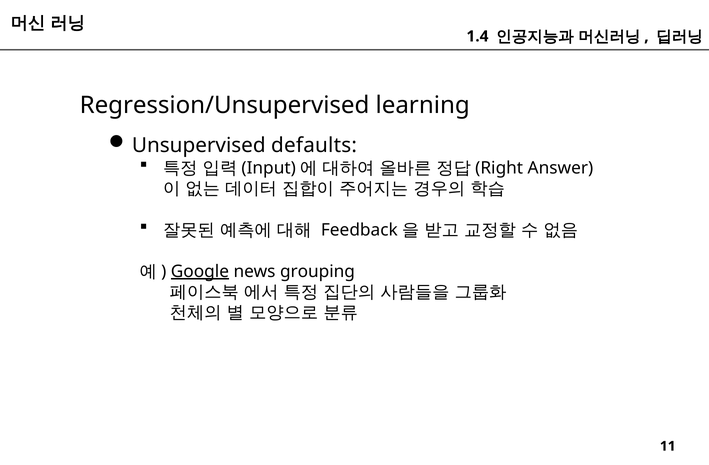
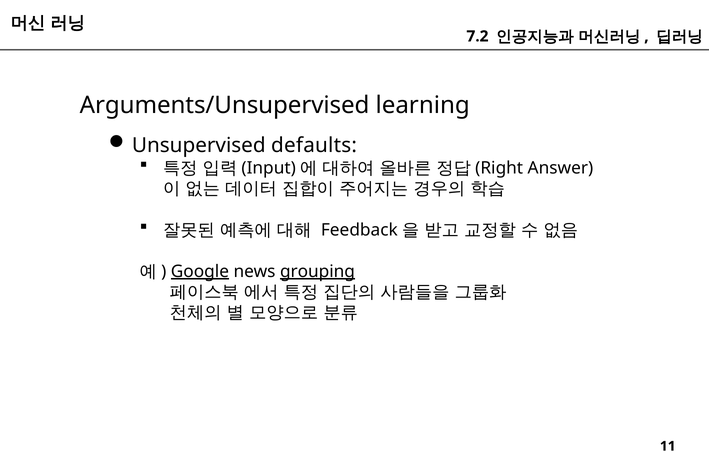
1.4: 1.4 -> 7.2 (477, 36)
Regression/Unsupervised: Regression/Unsupervised -> Arguments/Unsupervised (225, 105)
grouping underline: none -> present (317, 272)
